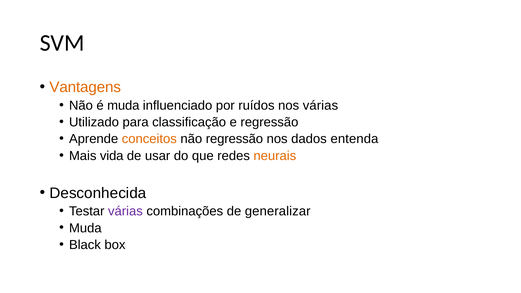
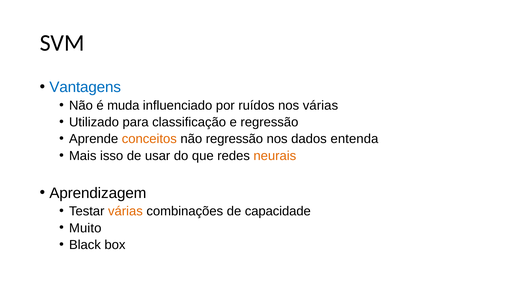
Vantagens colour: orange -> blue (85, 87)
vida: vida -> isso (112, 156)
Desconhecida: Desconhecida -> Aprendizagem (98, 193)
várias colour: purple -> orange (125, 211)
generalizar: generalizar -> capacidade (278, 211)
Muda: Muda -> Muito (85, 228)
